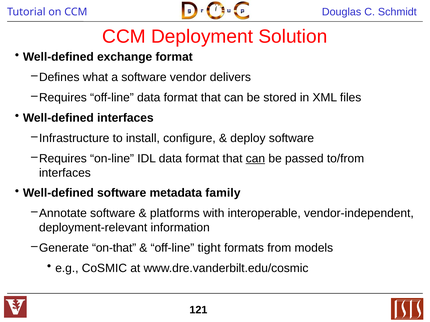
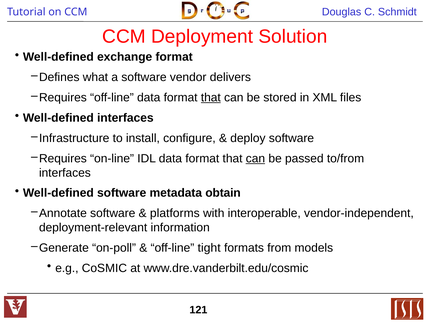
that underline: none -> present (211, 98)
family: family -> obtain (223, 193)
on-that: on-that -> on-poll (114, 248)
